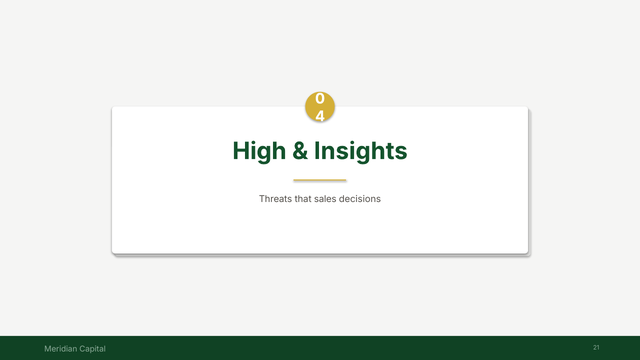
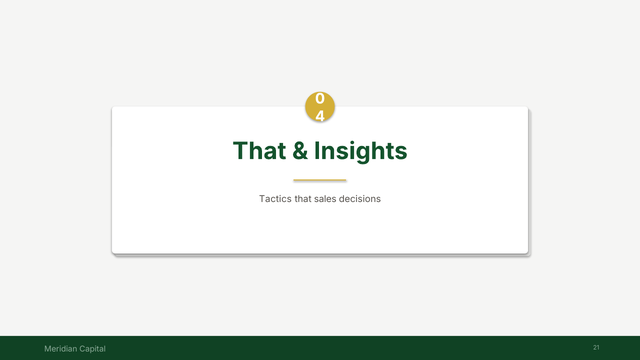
High: High -> That (259, 151)
Threats: Threats -> Tactics (275, 199)
